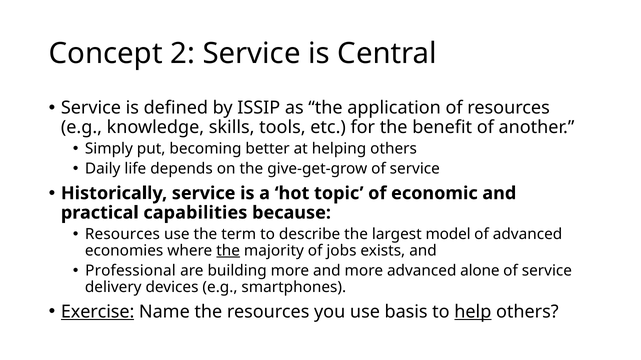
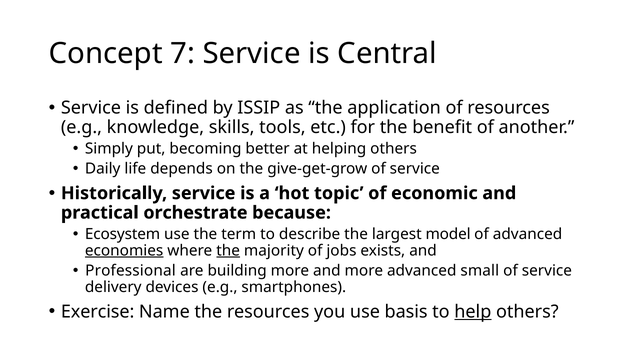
2: 2 -> 7 (183, 54)
capabilities: capabilities -> orchestrate (195, 213)
Resources: Resources -> Ecosystem (123, 234)
economies underline: none -> present (124, 251)
alone: alone -> small (480, 271)
Exercise underline: present -> none (98, 312)
